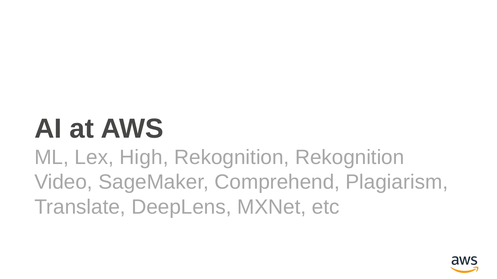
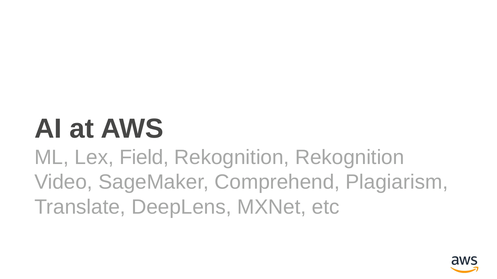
High: High -> Field (144, 158)
